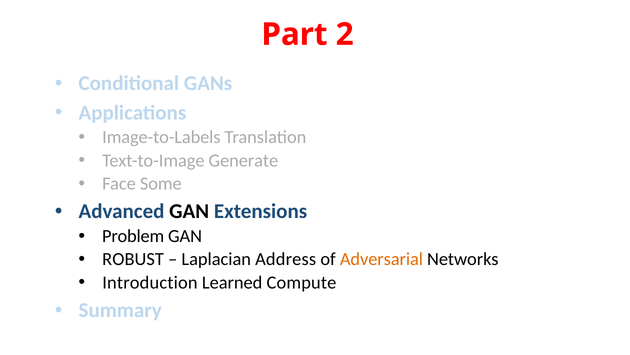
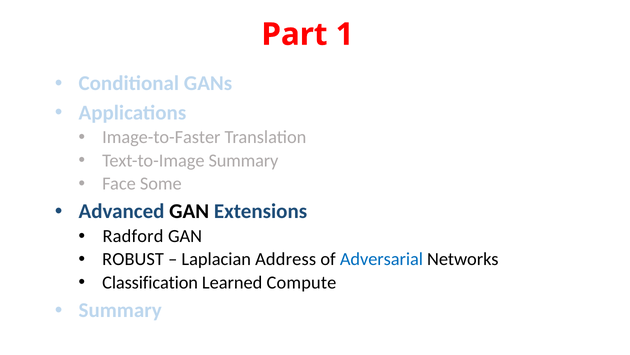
2: 2 -> 1 (345, 34)
Image-to-Labels: Image-to-Labels -> Image-to-Faster (161, 137)
Text-to-Image Generate: Generate -> Summary (243, 160)
Problem: Problem -> Radford (133, 236)
Adversarial colour: orange -> blue (381, 259)
Introduction: Introduction -> Classification (150, 282)
